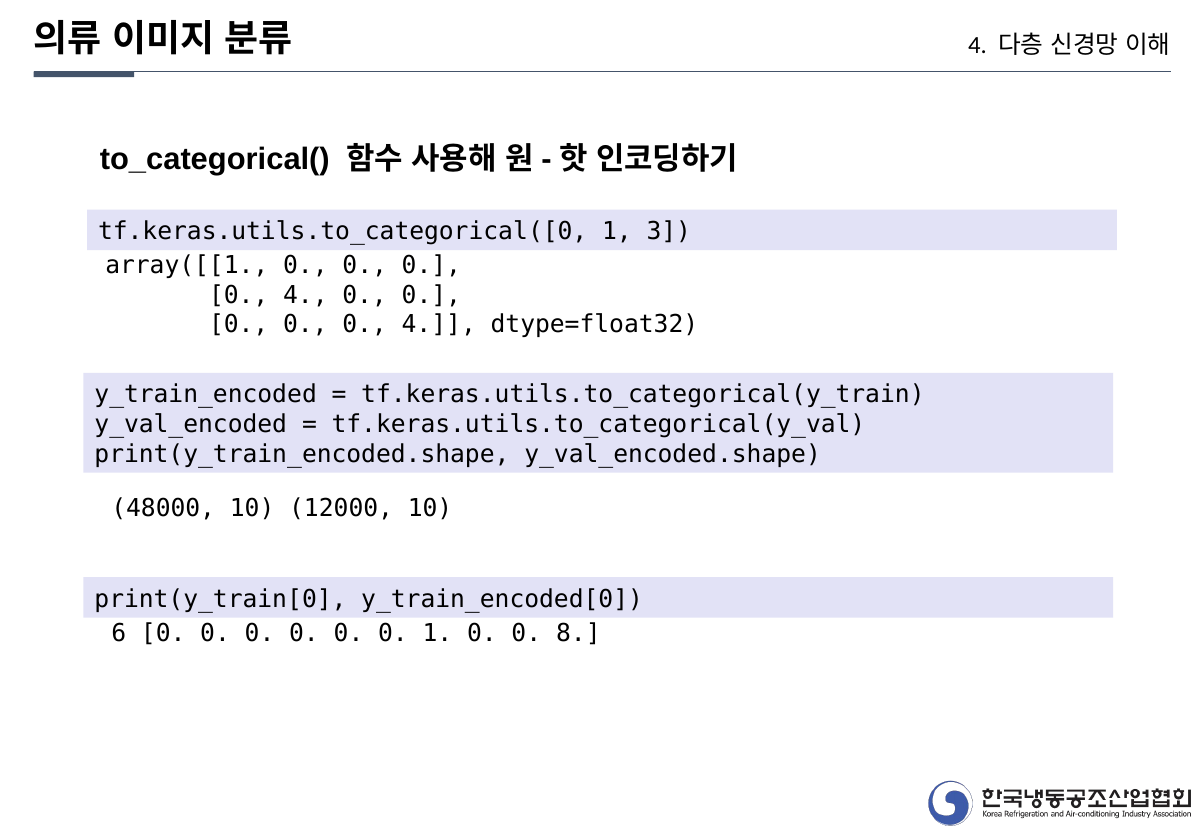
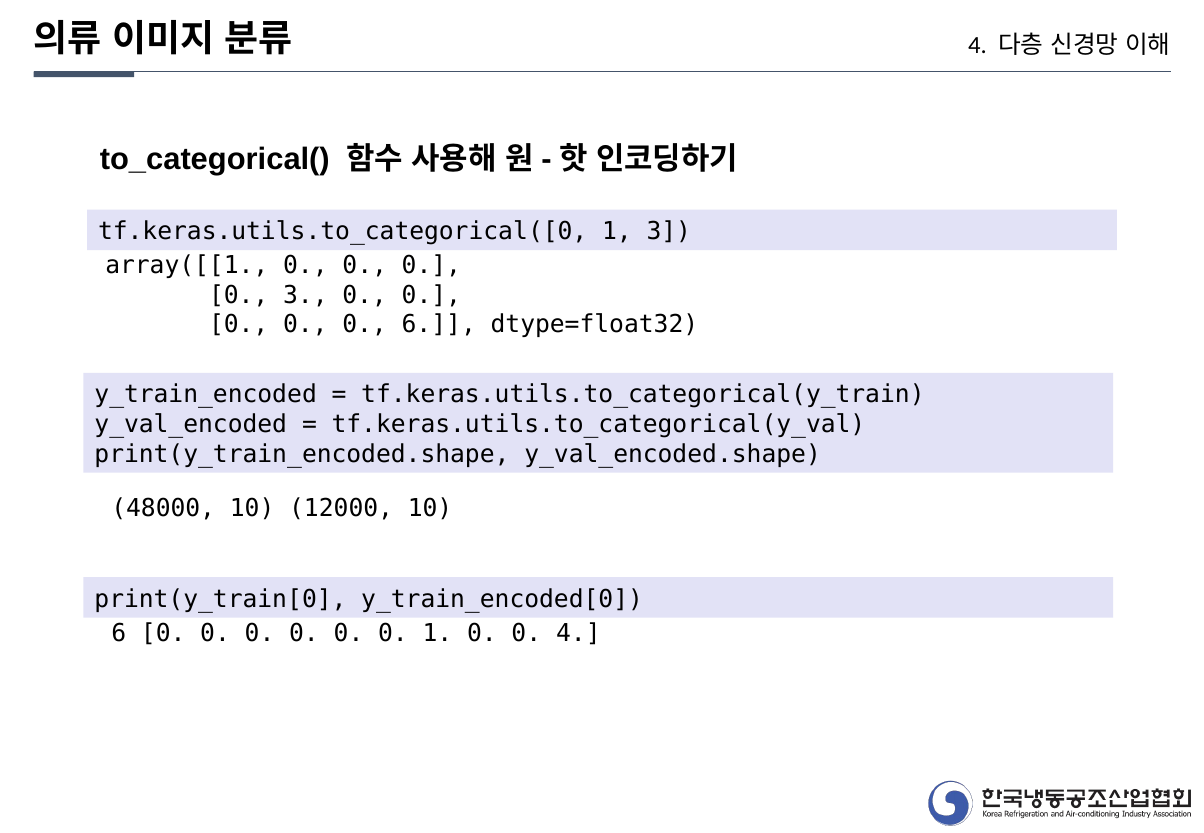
4: 4 -> 3 (305, 295)
4: 4 -> 6 (439, 325)
0 8: 8 -> 4 (578, 634)
